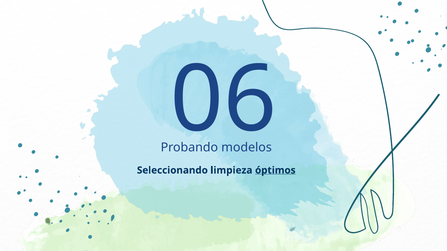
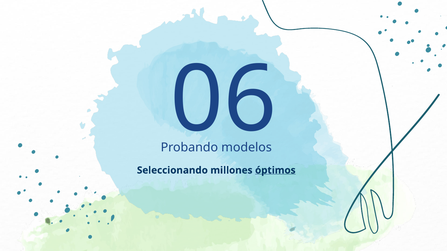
limpieza: limpieza -> millones (231, 171)
